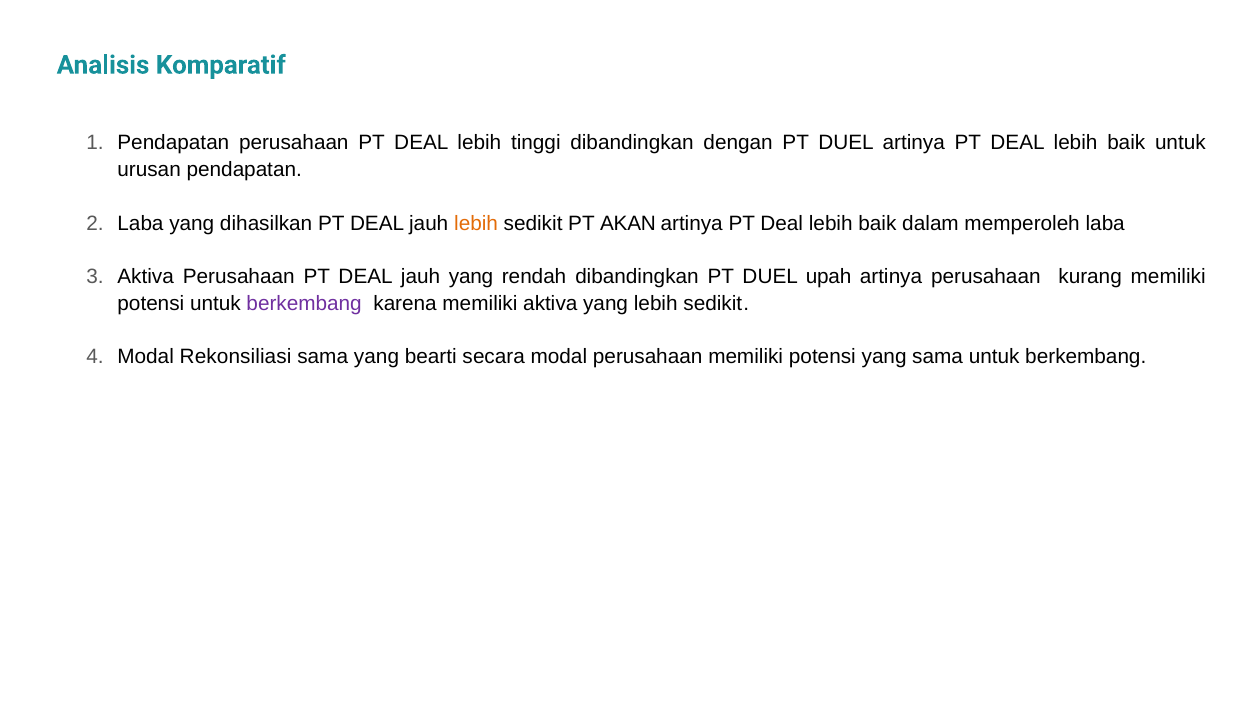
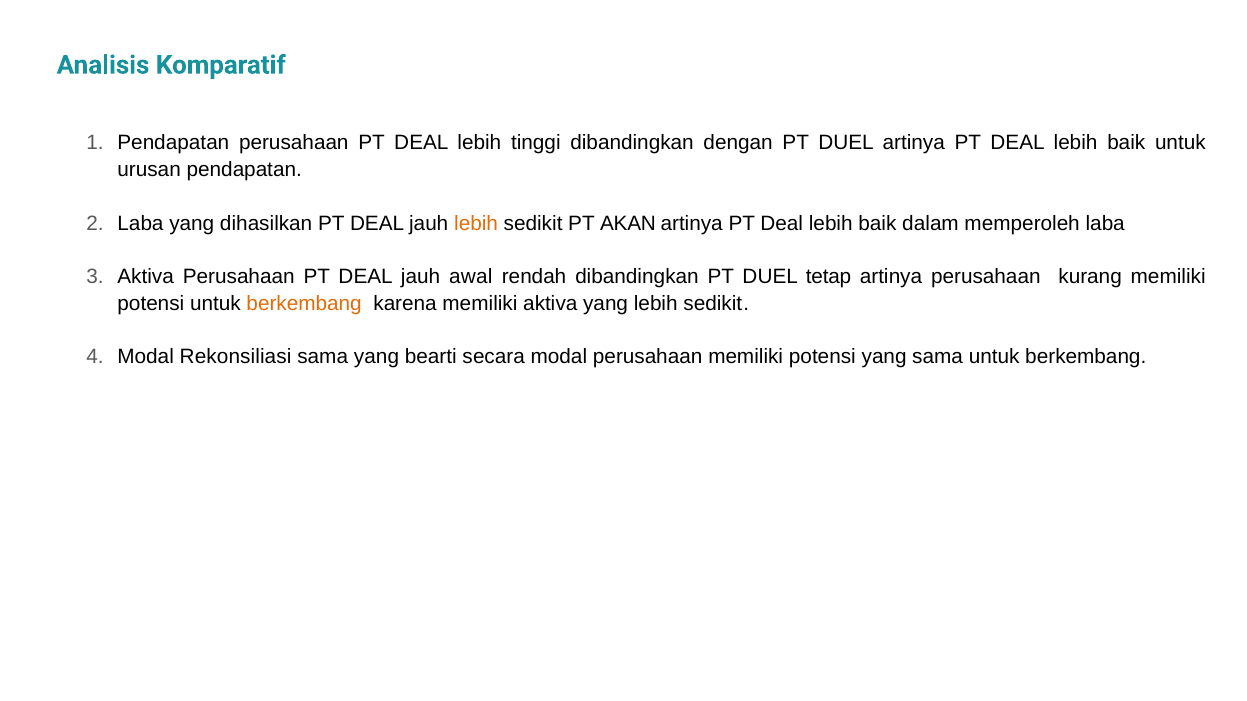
jauh yang: yang -> awal (471, 277)
upah: upah -> tetap (829, 277)
berkembang colour: purple -> orange (304, 304)
